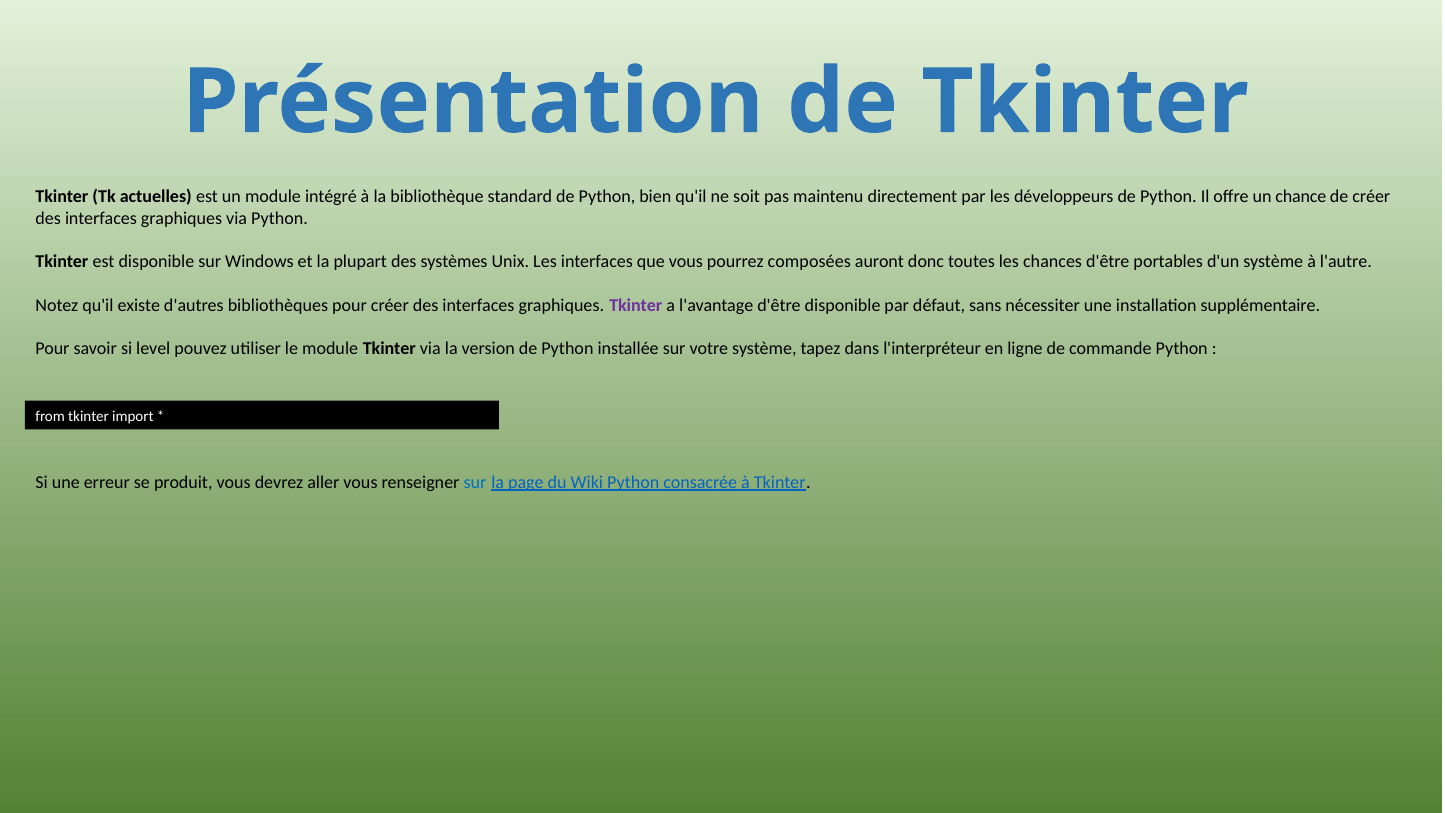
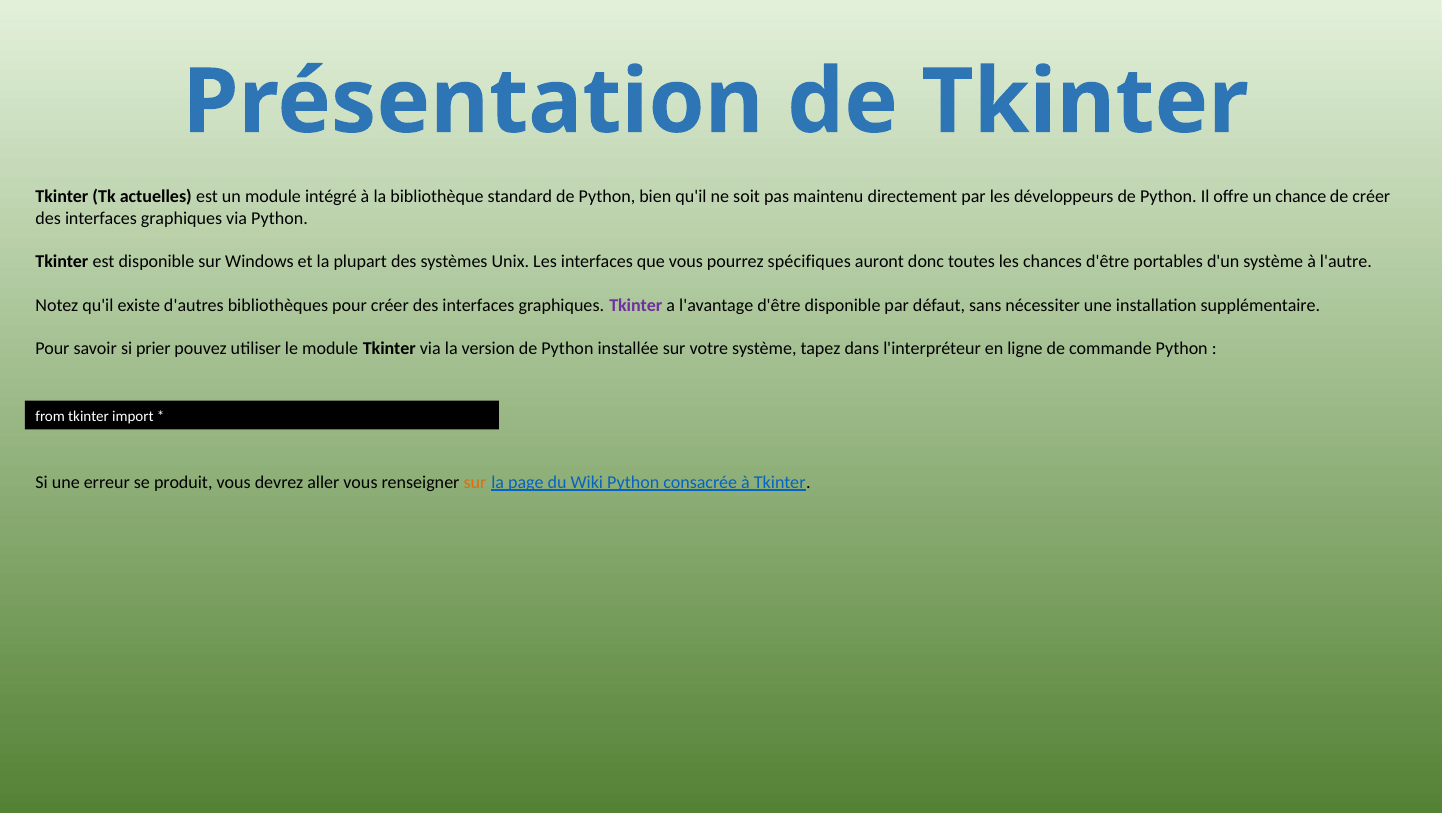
composées: composées -> spécifiques (809, 262)
level: level -> prier (153, 348)
sur colour: blue -> orange (475, 482)
